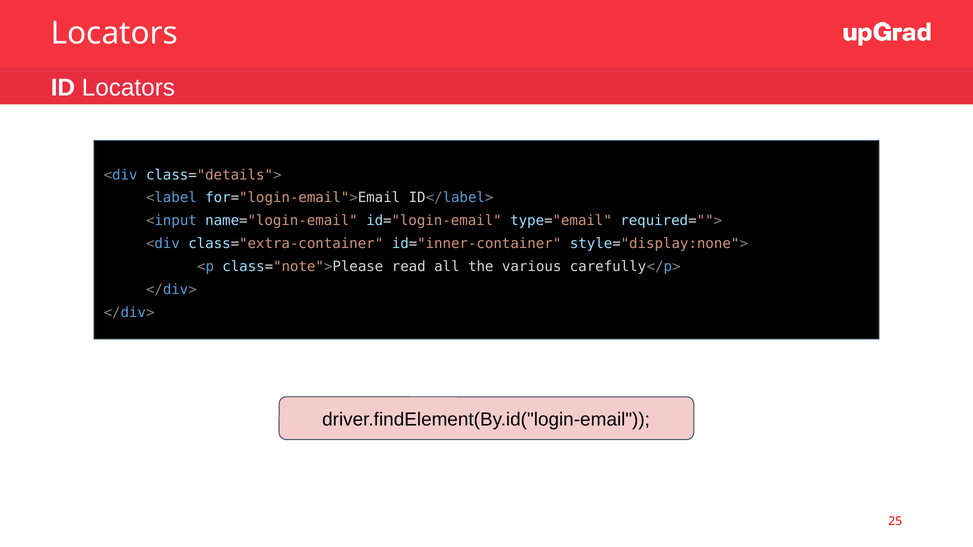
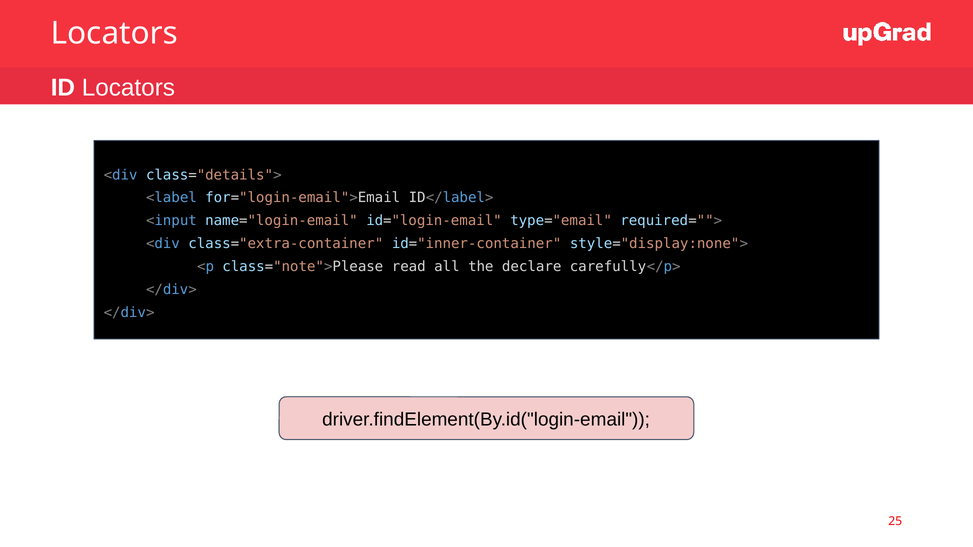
various: various -> declare (532, 267)
